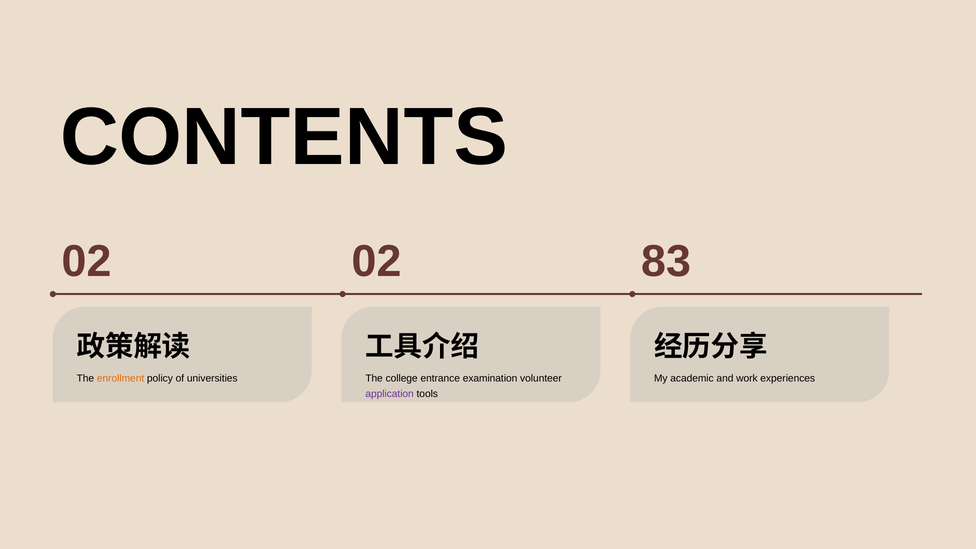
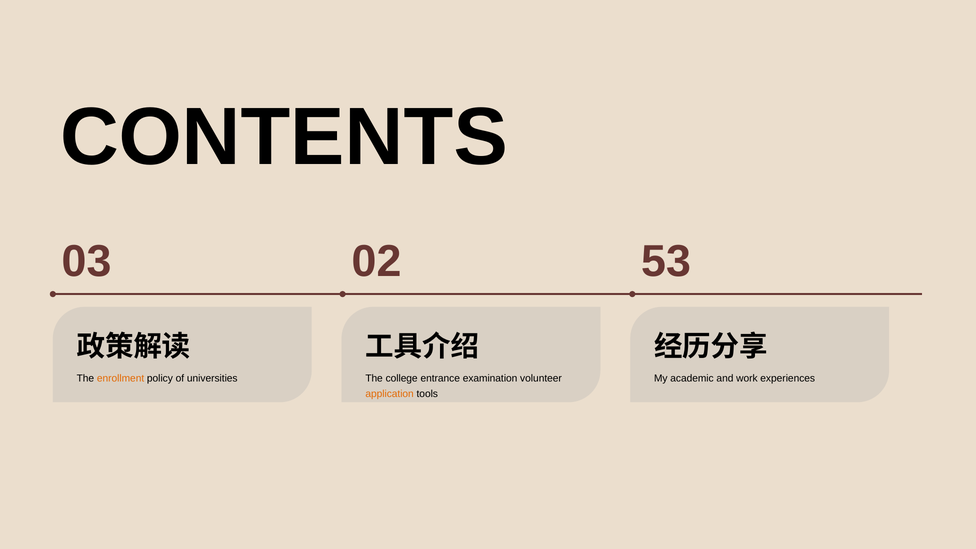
2: 2 -> 3 (99, 262)
8: 8 -> 5 (654, 262)
application colour: purple -> orange (390, 394)
